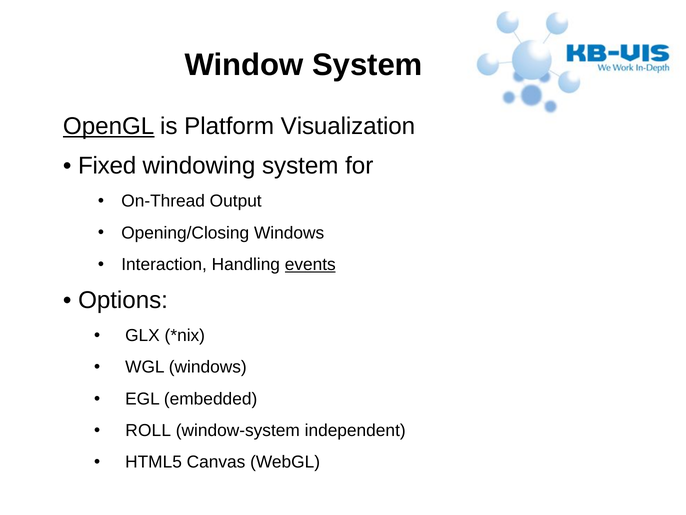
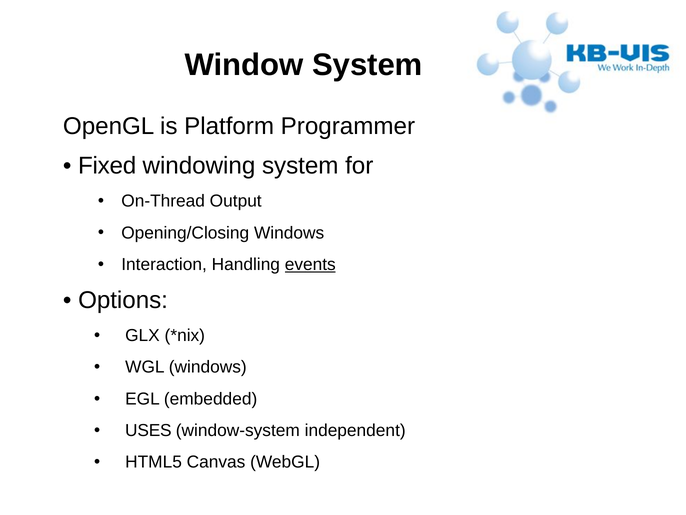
OpenGL underline: present -> none (109, 126)
Visualization: Visualization -> Programmer (348, 126)
ROLL: ROLL -> USES (148, 430)
